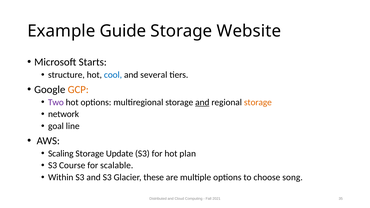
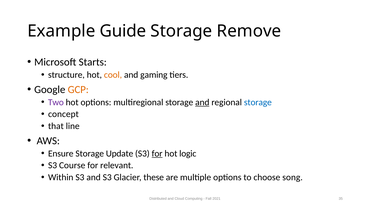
Website: Website -> Remove (249, 31)
cool colour: blue -> orange (113, 75)
several: several -> gaming (154, 75)
storage colour: orange -> blue (258, 102)
network: network -> concept (63, 114)
goal: goal -> that (56, 126)
Scaling: Scaling -> Ensure (61, 154)
for underline: none -> present (157, 154)
plan: plan -> logic (188, 154)
scalable: scalable -> relevant (117, 165)
